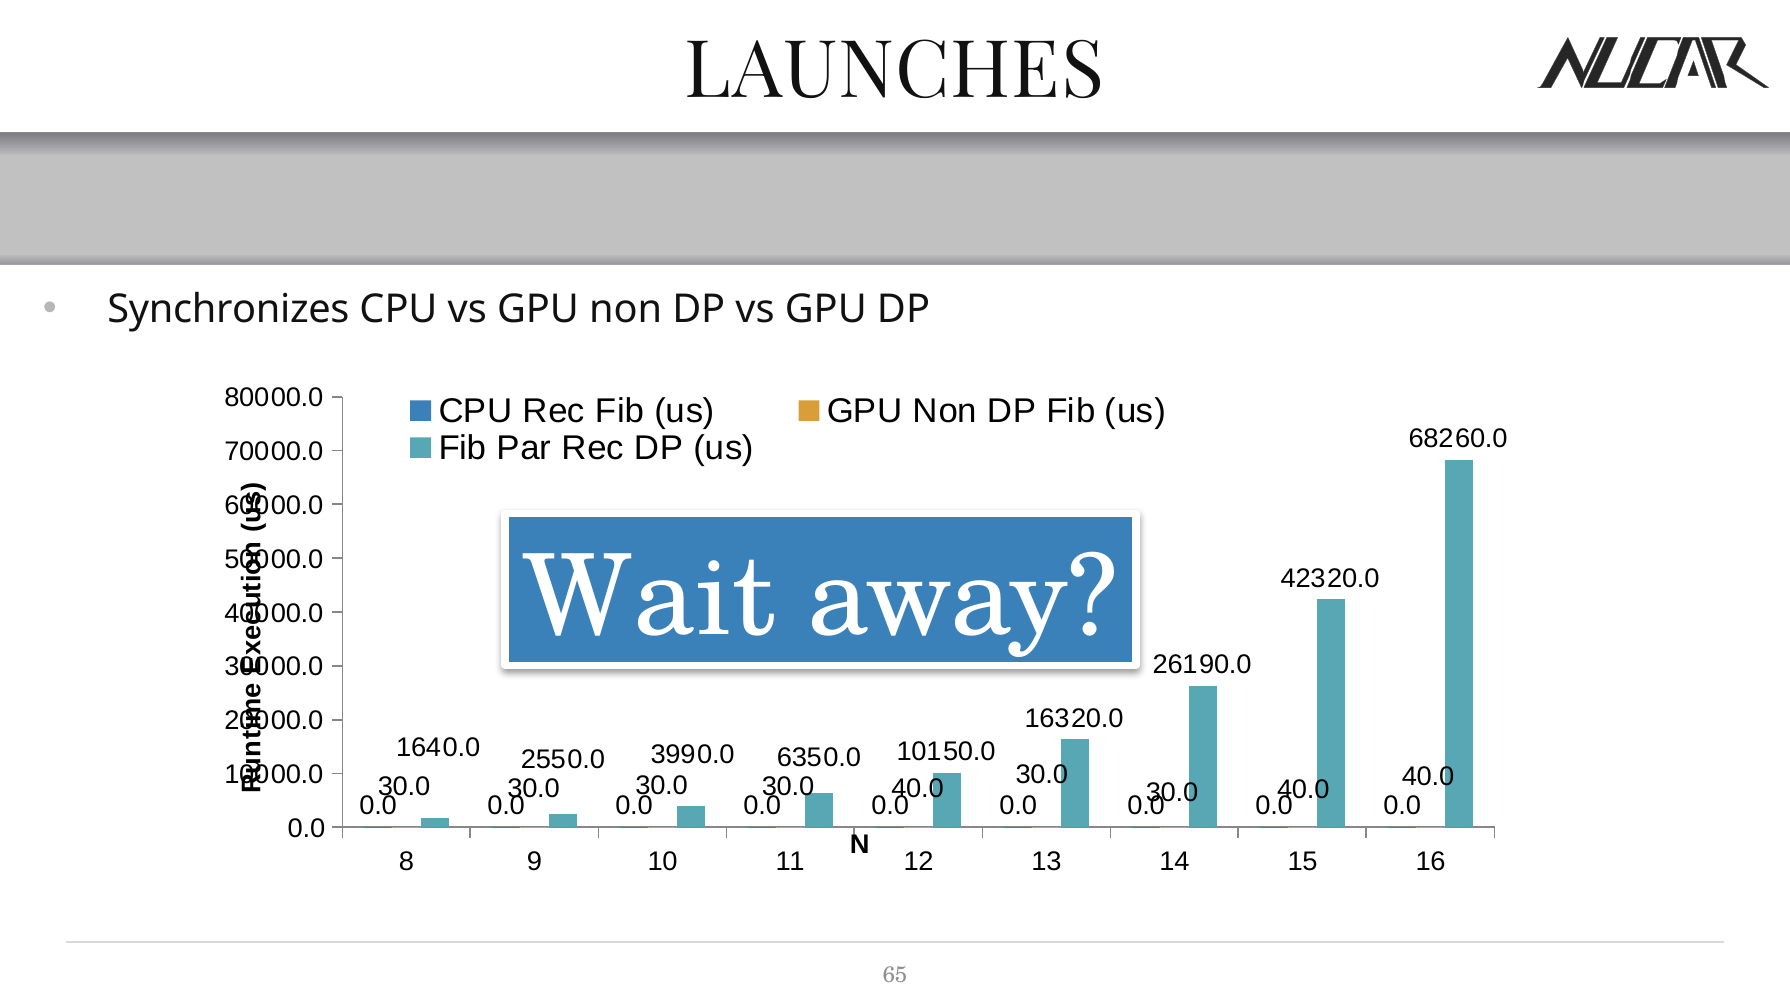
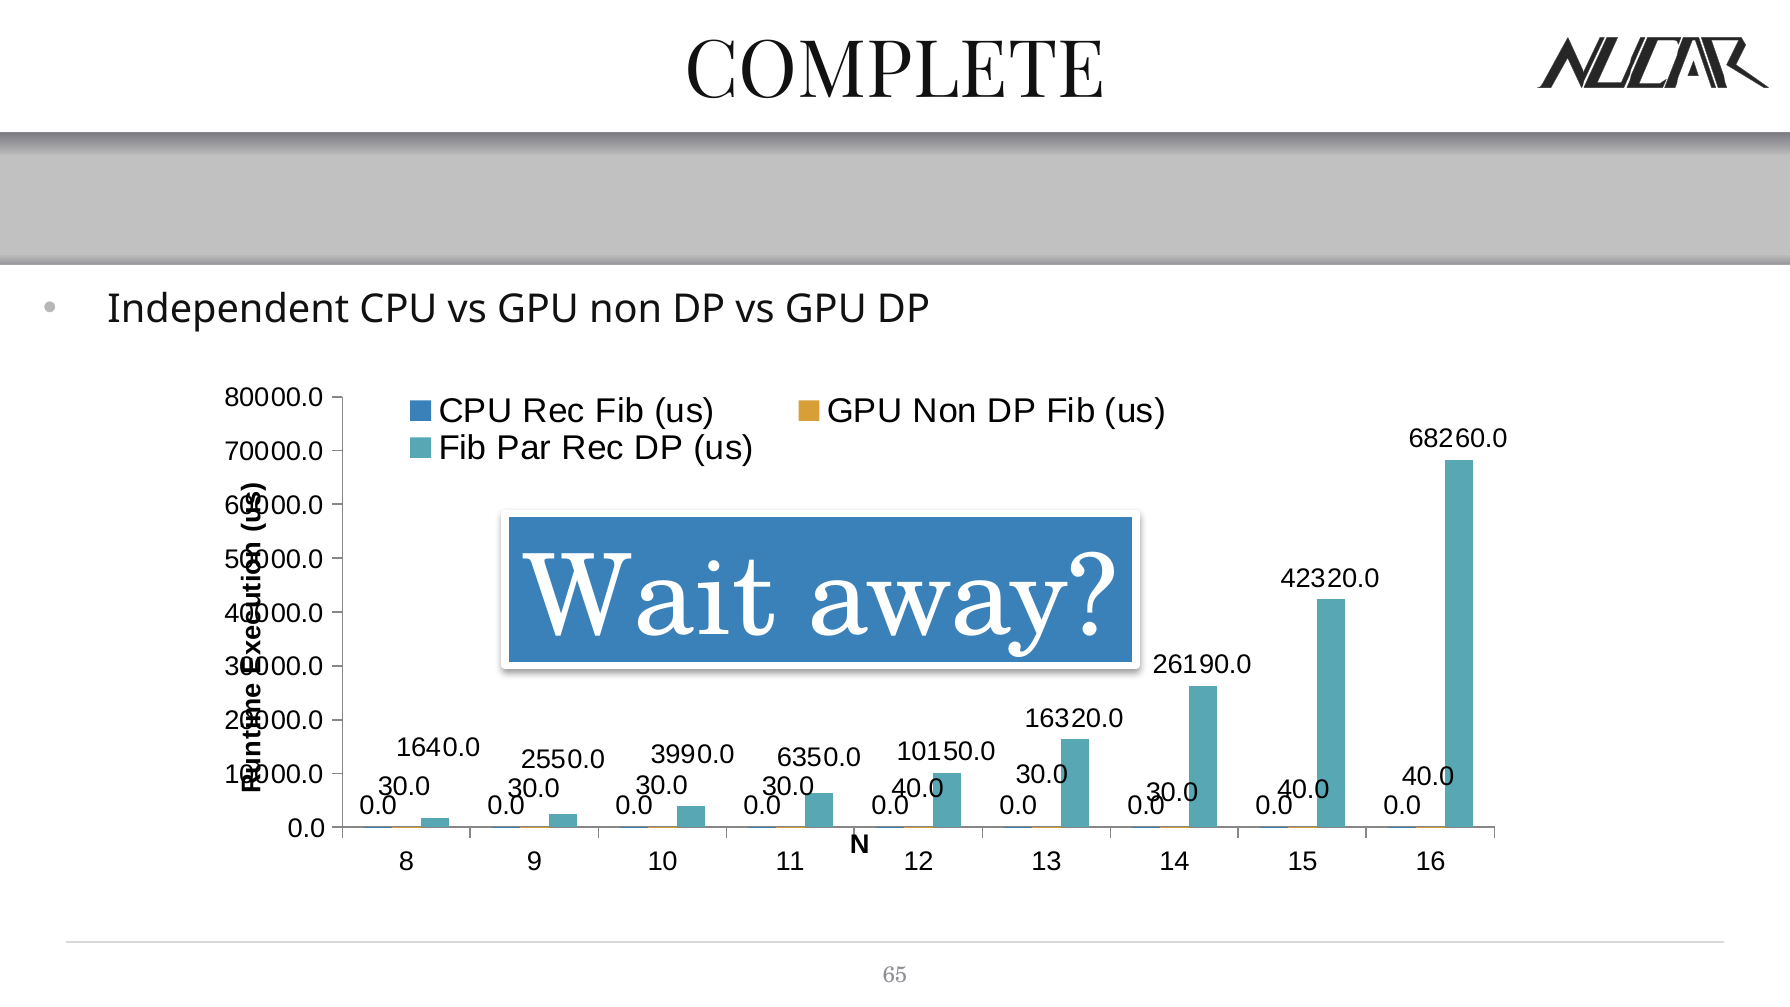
LAUNCHES: LAUNCHES -> COMPLETE (895, 72)
Synchronizes: Synchronizes -> Independent (228, 309)
